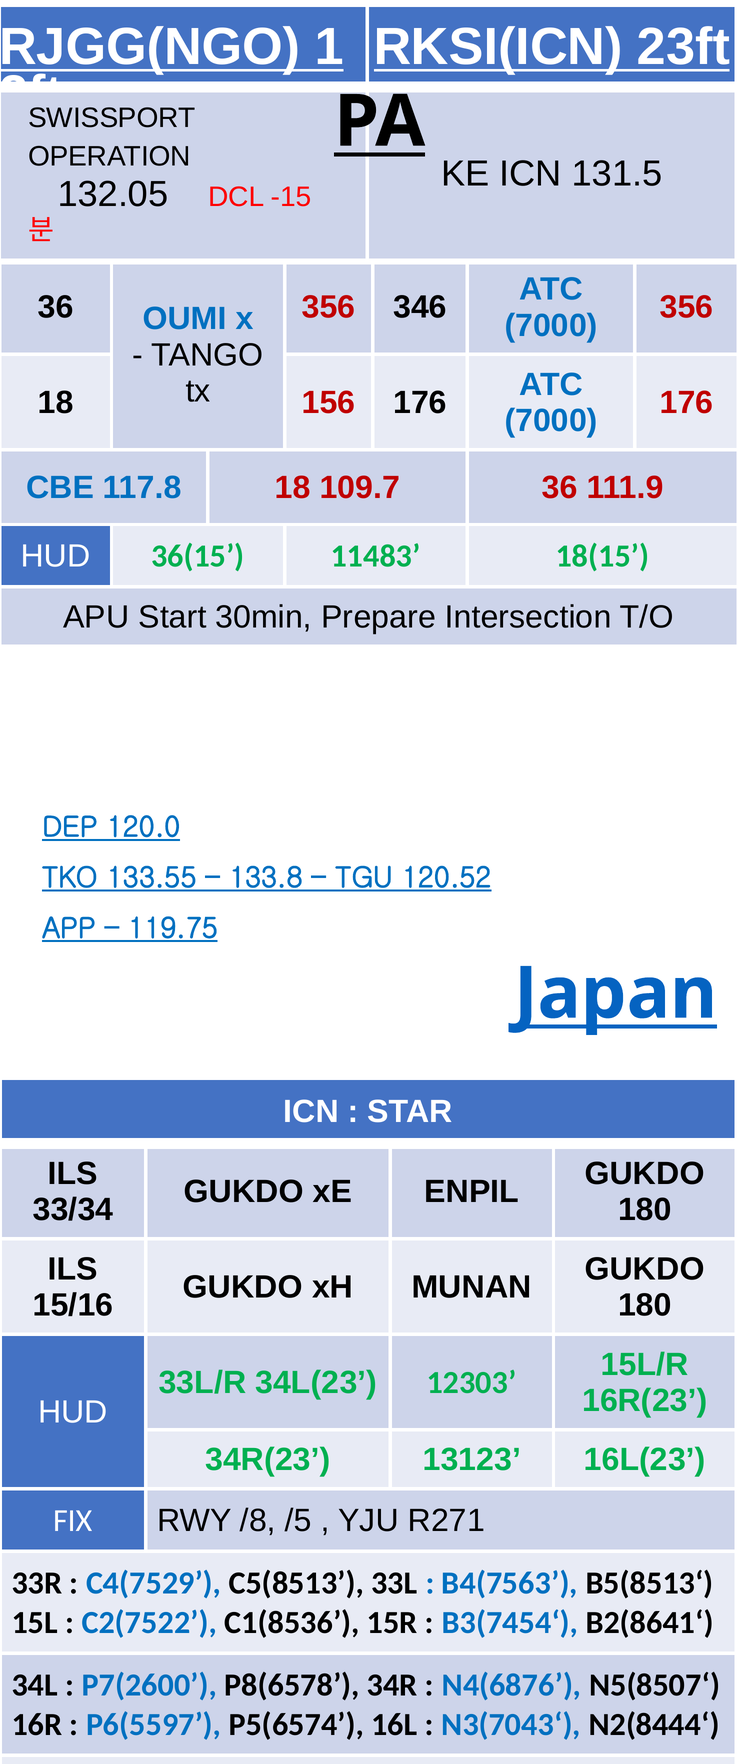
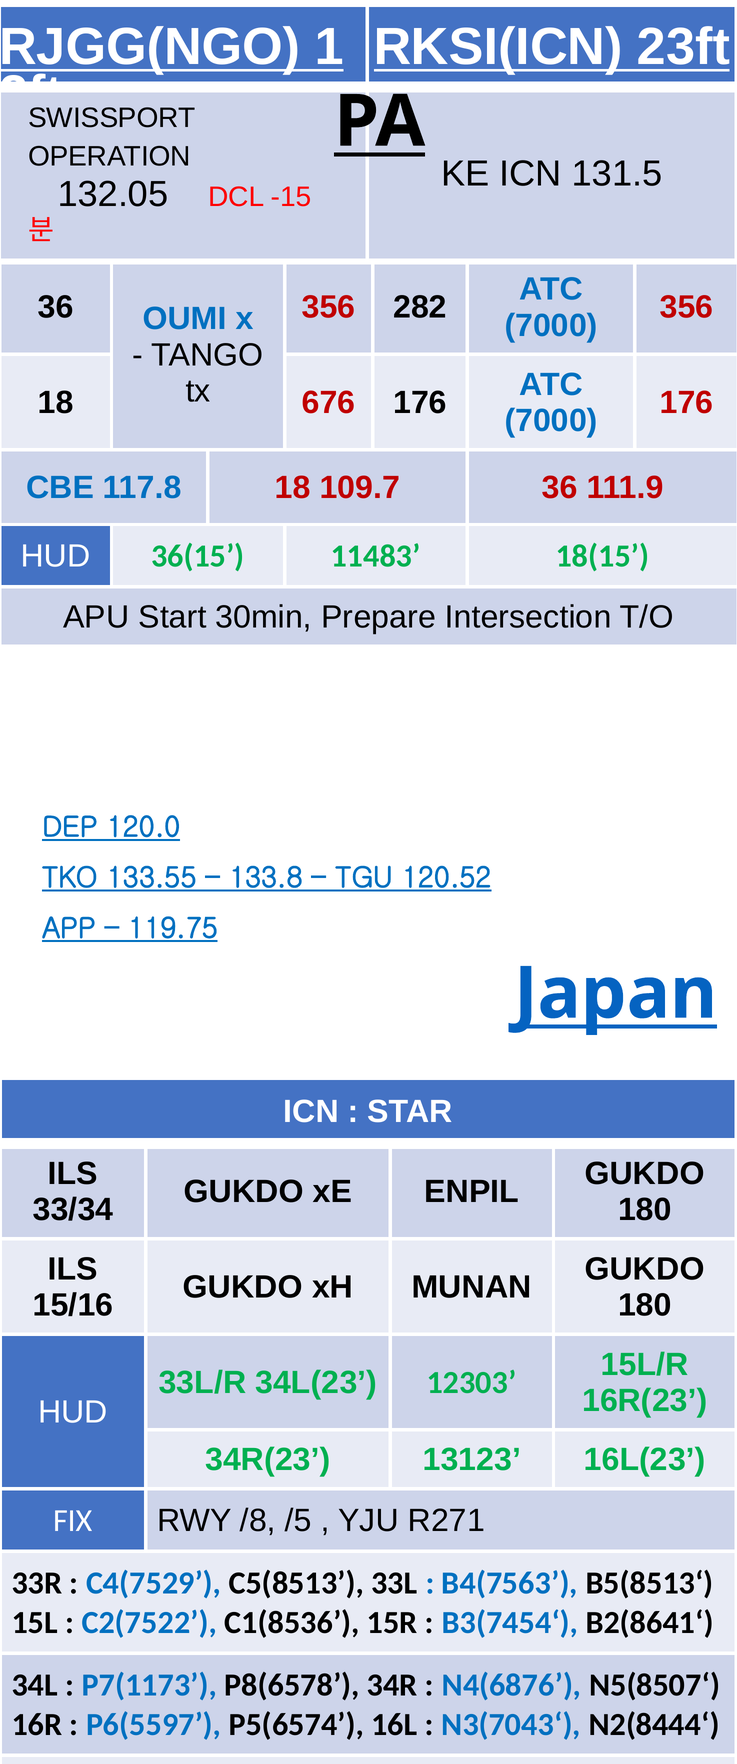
346: 346 -> 282 (420, 307)
156: 156 -> 676 (329, 403)
P7(2600: P7(2600 -> P7(1173 (149, 1684)
